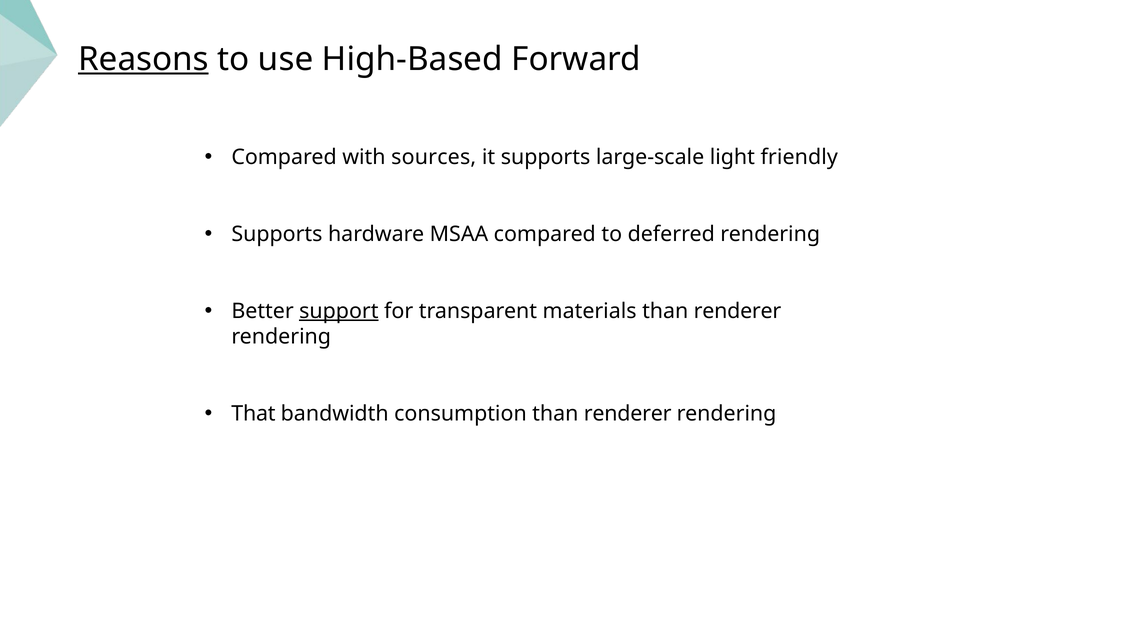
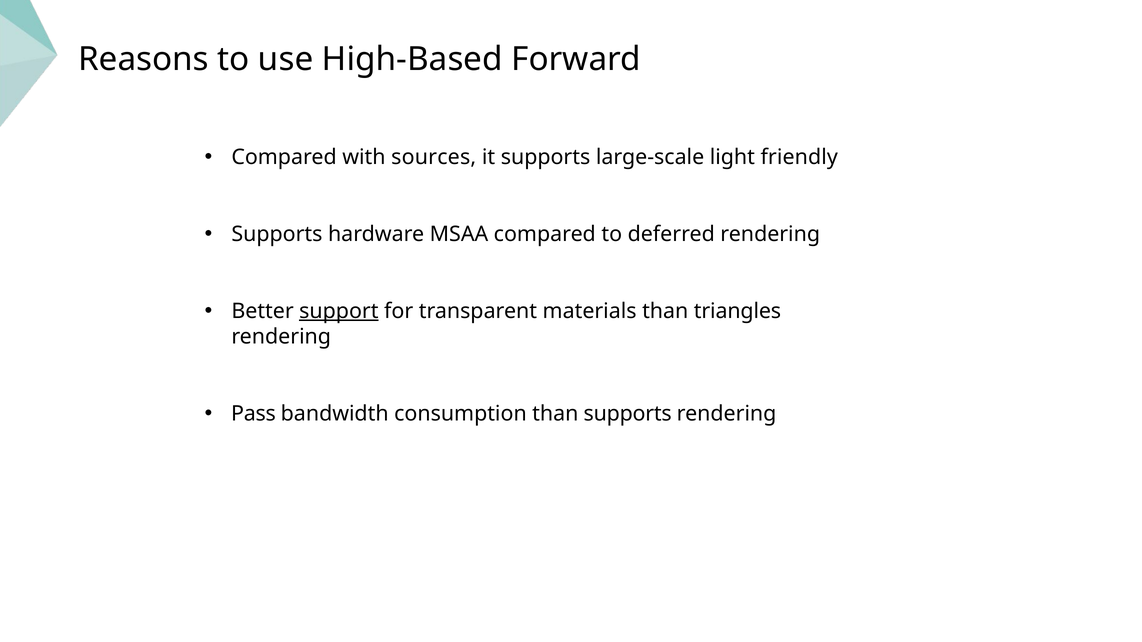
Reasons underline: present -> none (143, 59)
materials than renderer: renderer -> triangles (737, 311)
That: That -> Pass (253, 414)
consumption than renderer: renderer -> supports (628, 414)
